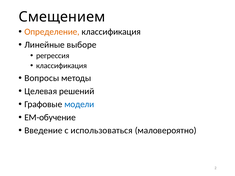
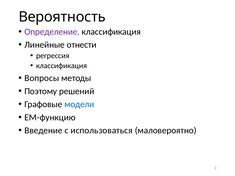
Смещением: Смещением -> Вероятность (62, 17)
Определение colour: orange -> purple (52, 32)
выборе: выборе -> отнести (82, 45)
Целевая: Целевая -> Поэтому (41, 91)
EM-обучение: EM-обучение -> EM-функцию (50, 118)
